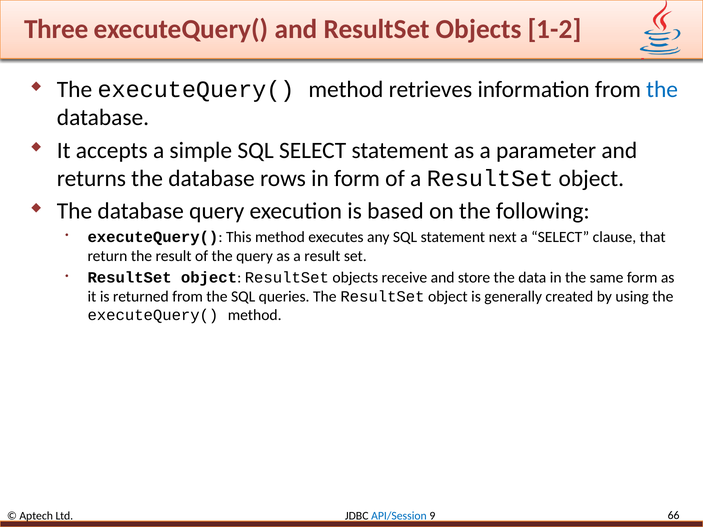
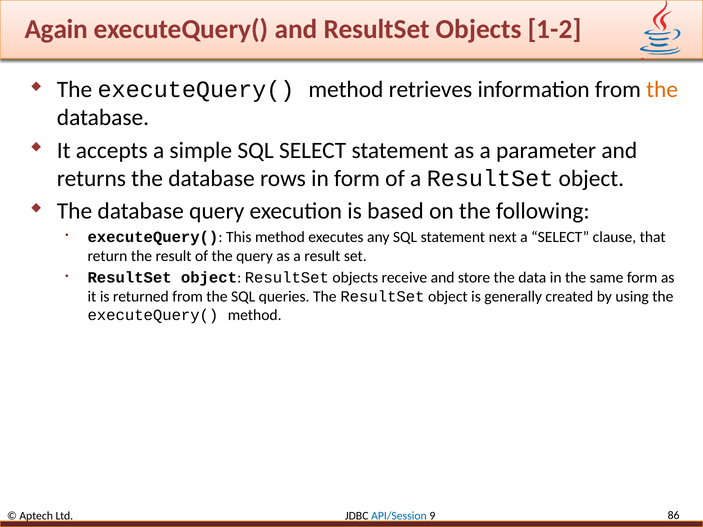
Three: Three -> Again (56, 29)
the colour: blue -> orange (662, 90)
66: 66 -> 86 (674, 516)
